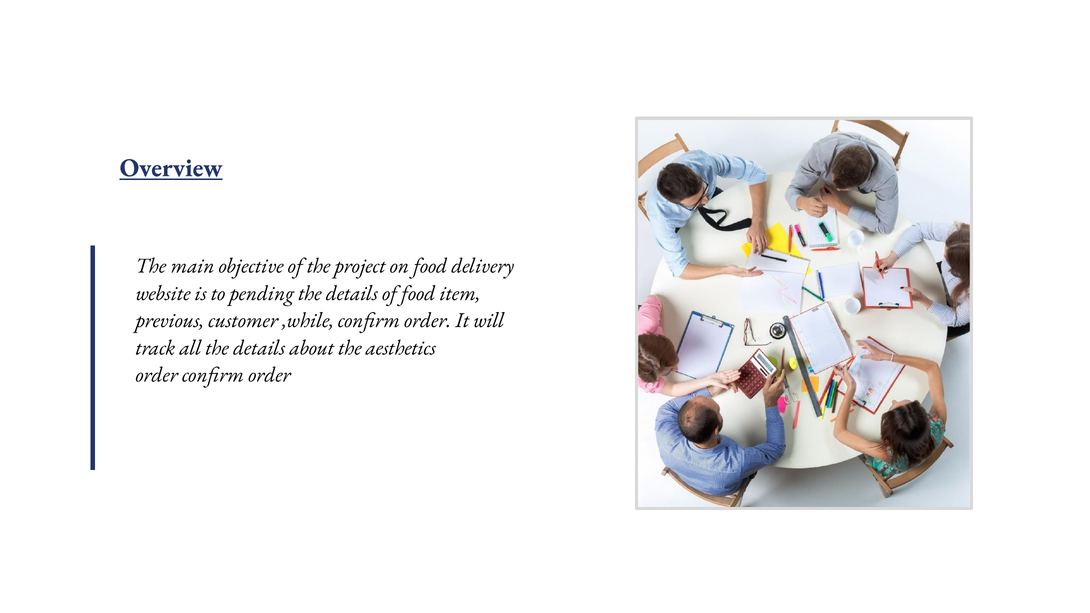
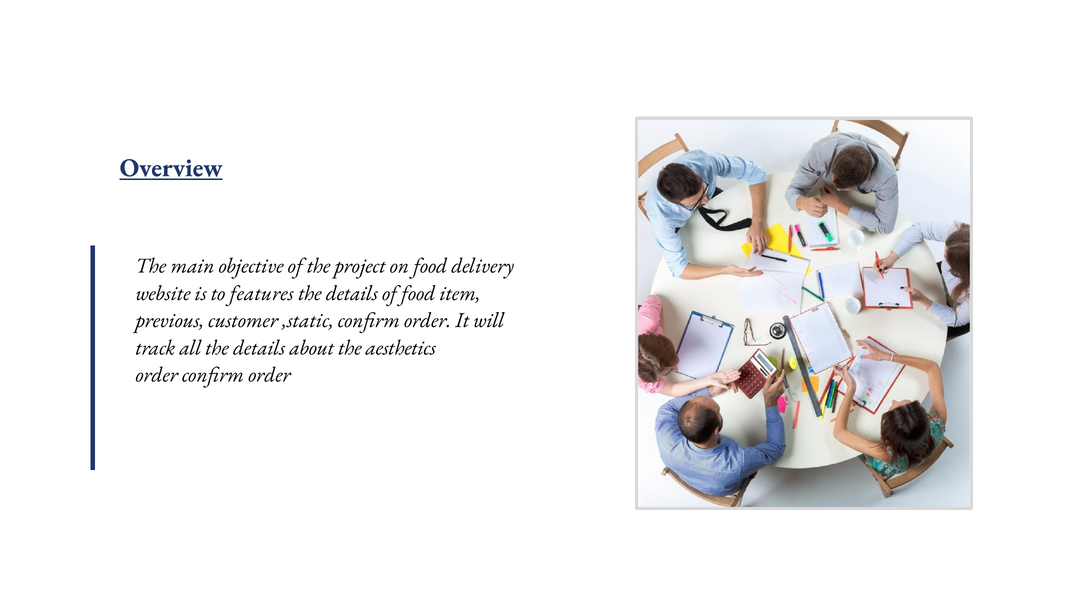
pending: pending -> features (262, 293)
,while: ,while -> ,static (308, 320)
